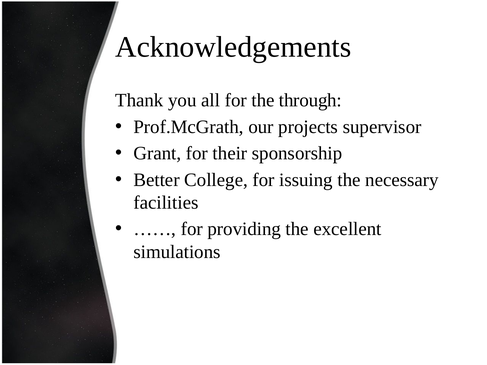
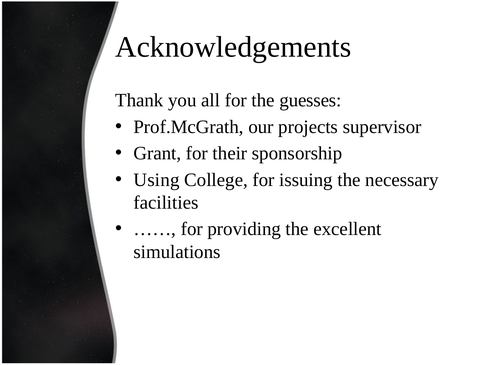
through: through -> guesses (310, 100)
Better: Better -> Using (156, 180)
